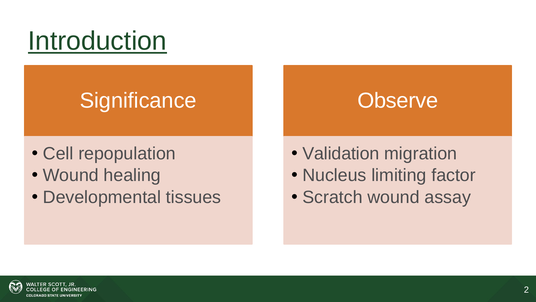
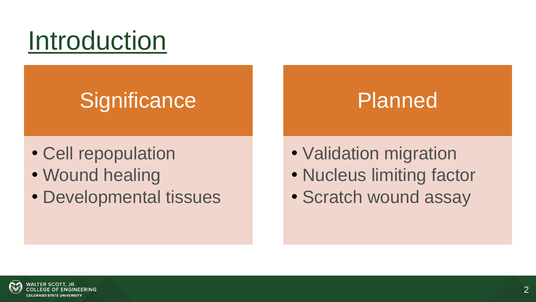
Observe: Observe -> Planned (398, 101)
